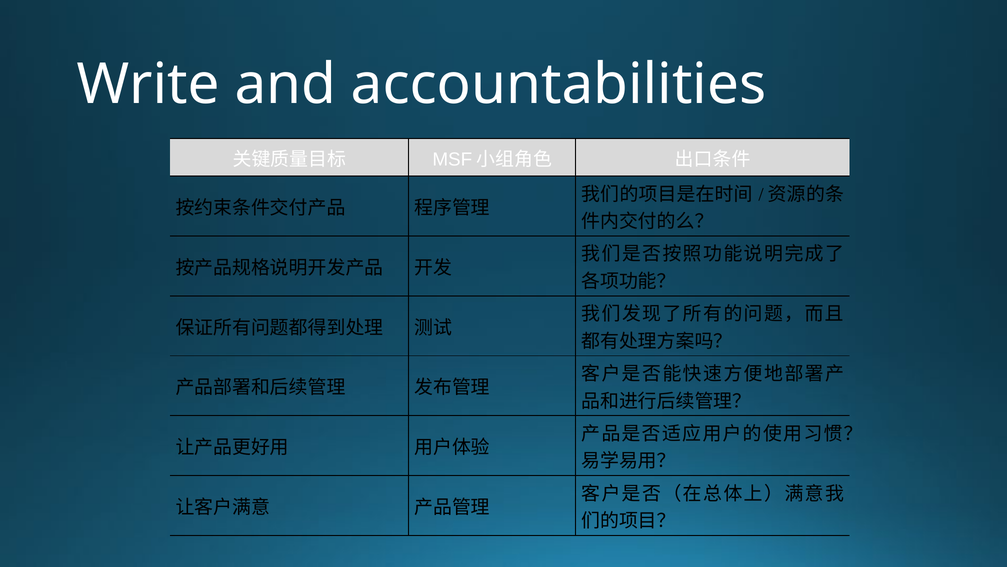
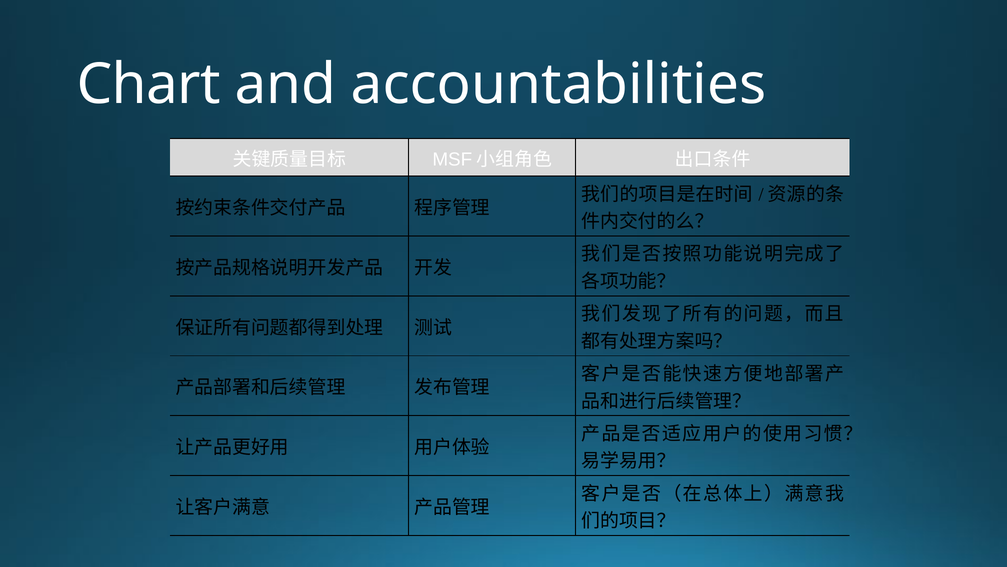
Write: Write -> Chart (149, 85)
